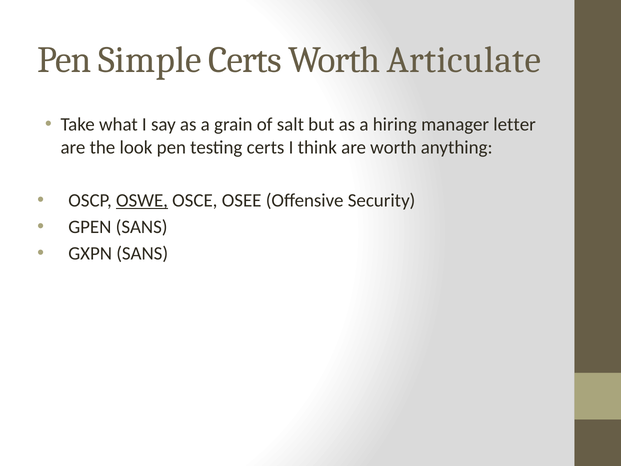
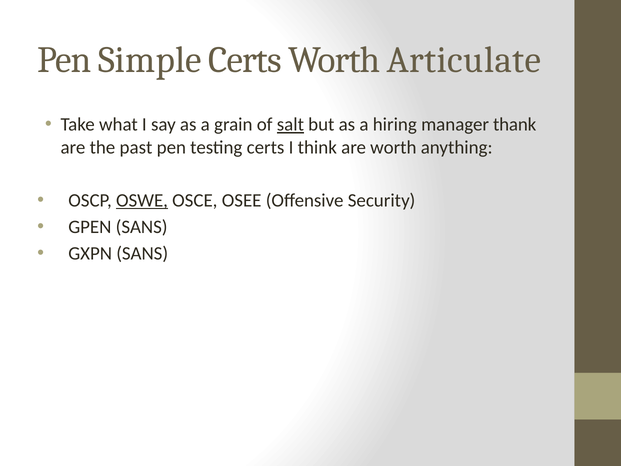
salt underline: none -> present (290, 124)
letter: letter -> thank (515, 124)
look: look -> past (136, 147)
